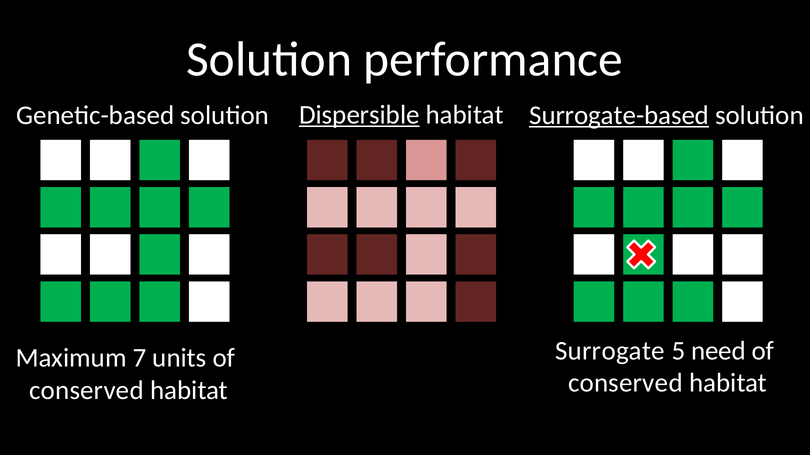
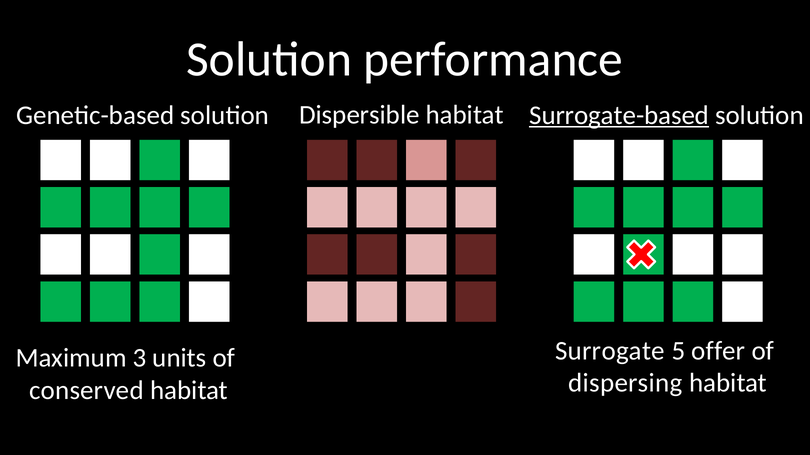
Dispersible underline: present -> none (359, 115)
need: need -> offer (718, 351)
7: 7 -> 3 (140, 358)
conserved: conserved -> dispersing (625, 384)
